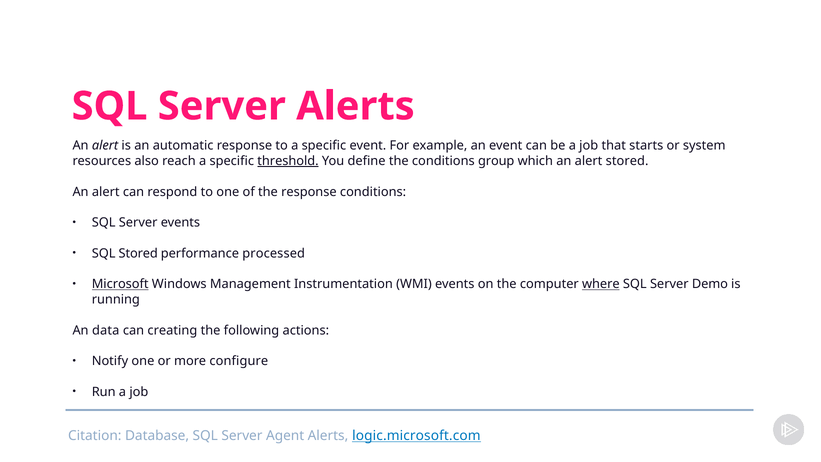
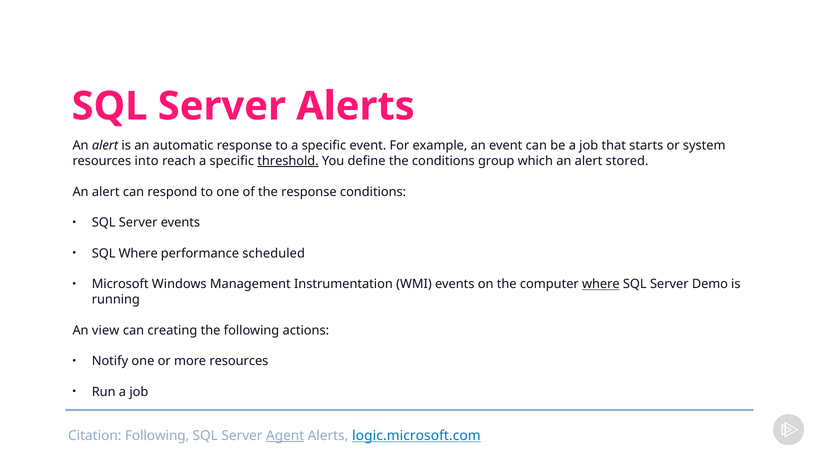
also: also -> into (147, 161)
SQL Stored: Stored -> Where (138, 253)
processed: processed -> scheduled (274, 253)
Microsoft underline: present -> none (120, 284)
data: data -> view (106, 330)
more configure: configure -> resources (239, 361)
Citation Database: Database -> Following (157, 435)
Agent underline: none -> present (285, 435)
